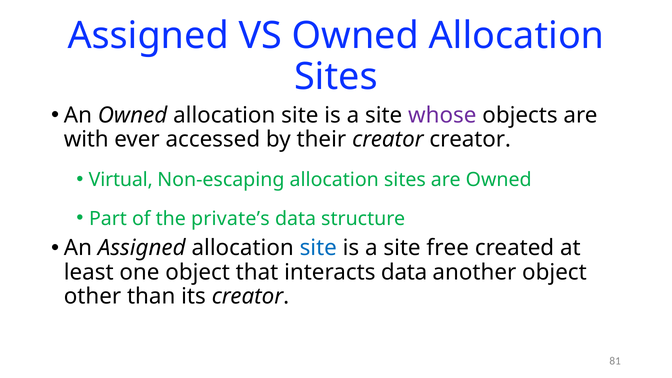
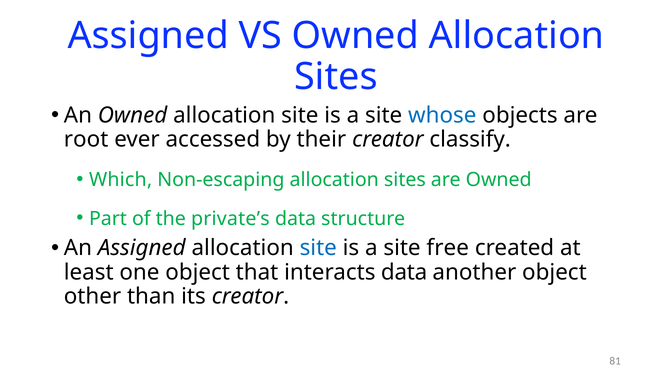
whose colour: purple -> blue (442, 115)
with: with -> root (86, 139)
creator creator: creator -> classify (470, 139)
Virtual: Virtual -> Which (121, 180)
